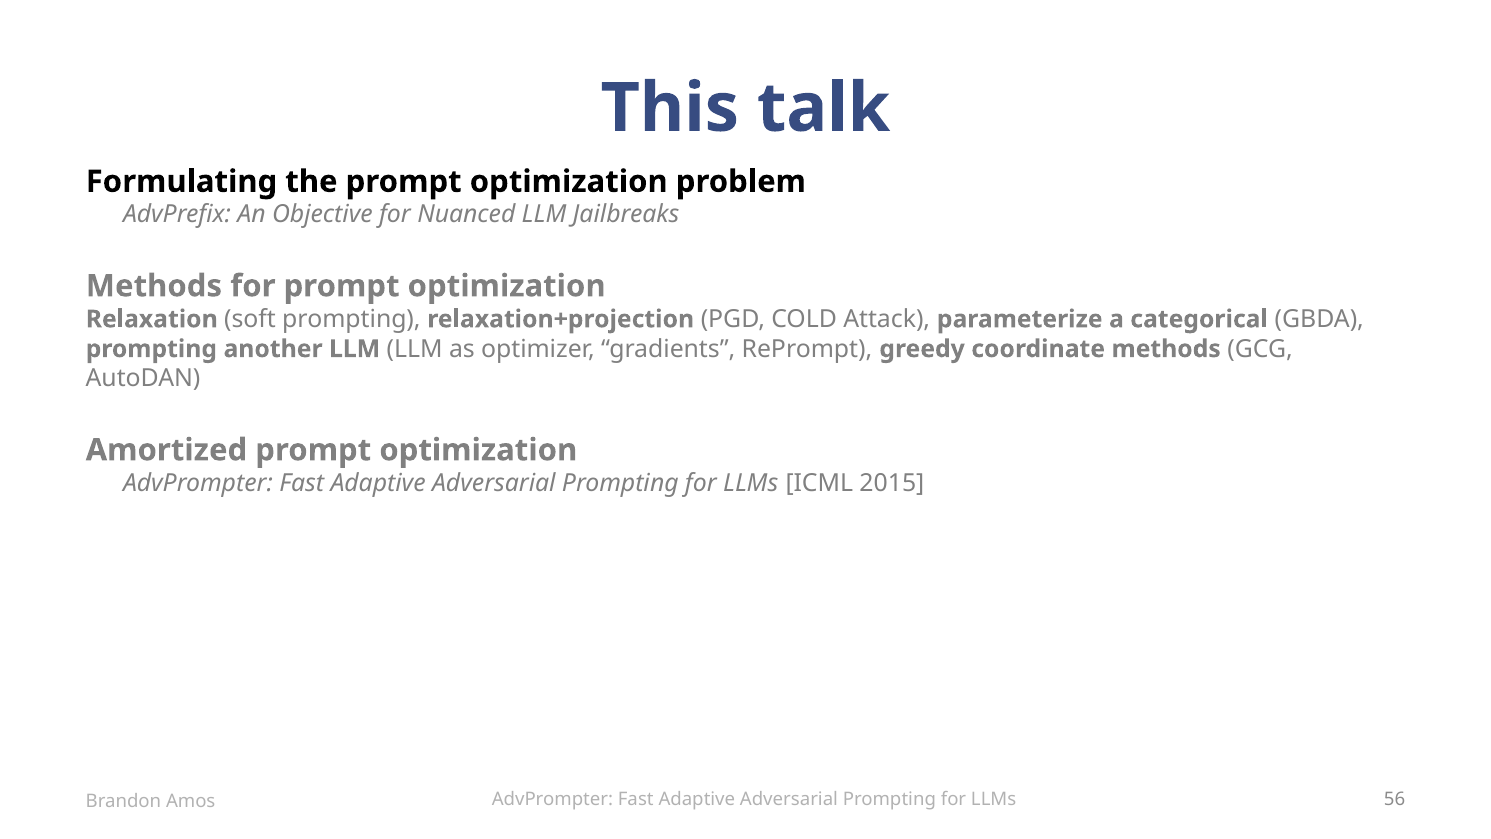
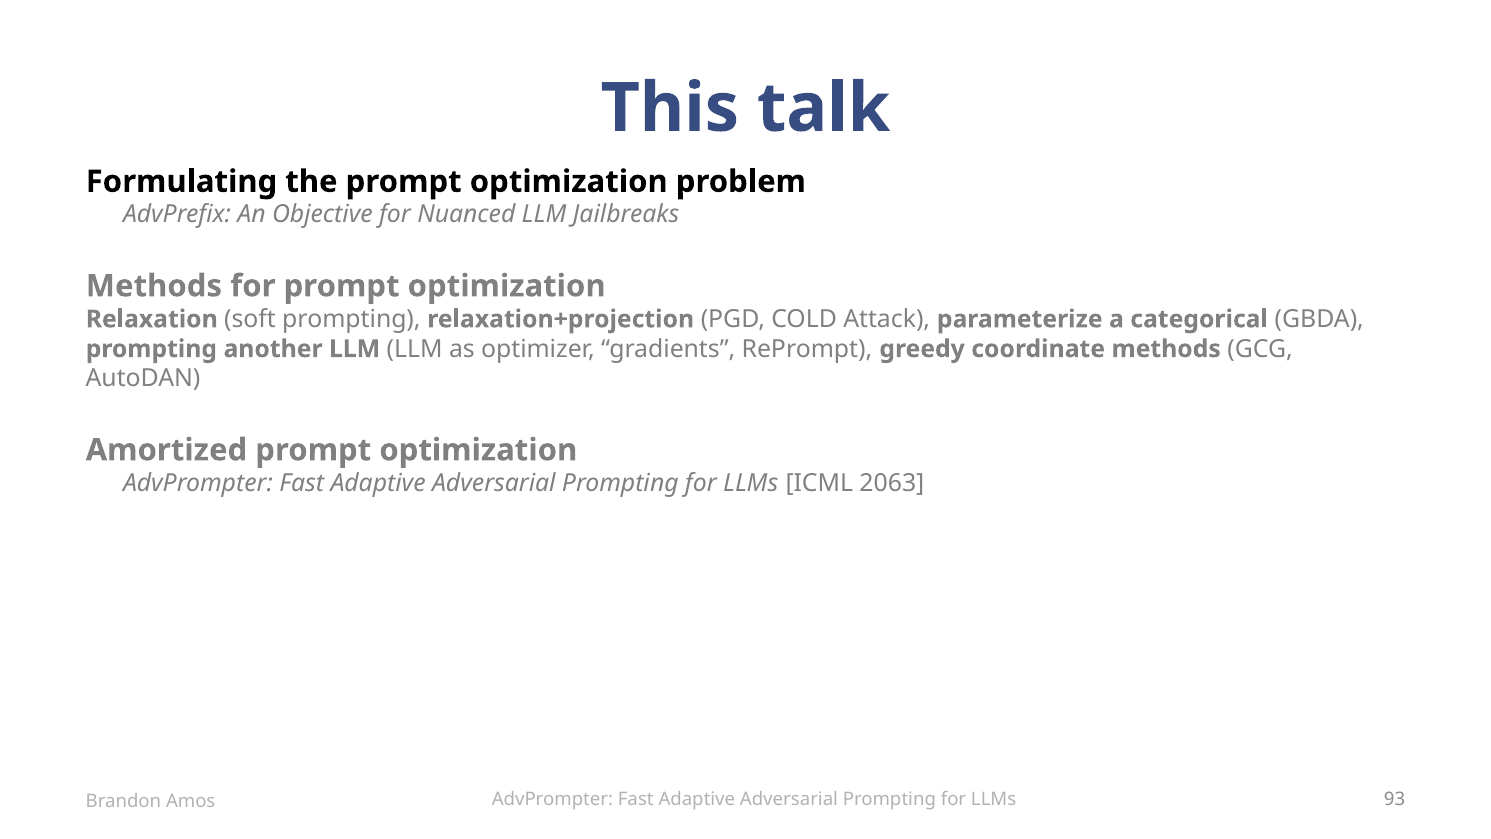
2015: 2015 -> 2063 (892, 483)
56: 56 -> 93 (1395, 799)
